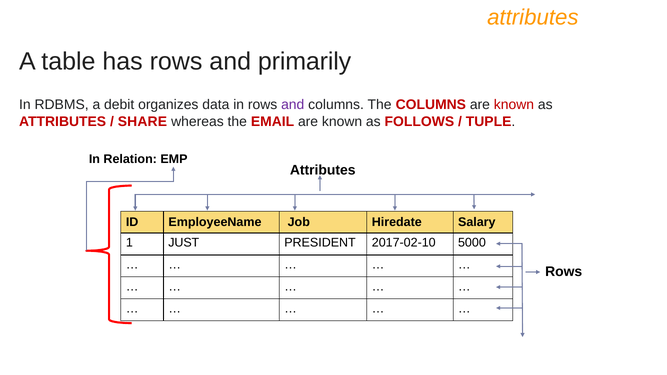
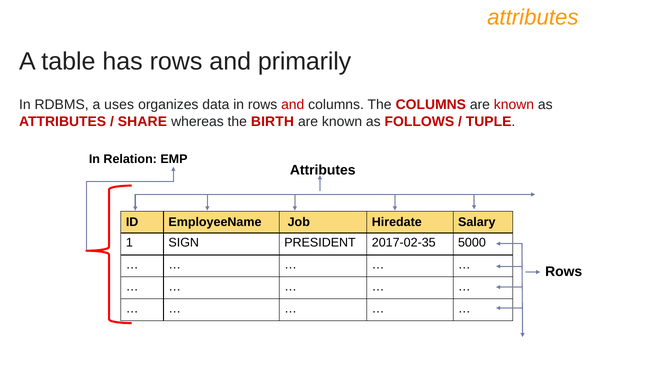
debit: debit -> uses (119, 105)
and colour: purple -> red (293, 105)
EMAIL: EMAIL -> BIRTH (272, 121)
JUST: JUST -> SIGN (184, 243)
2017-02-10: 2017-02-10 -> 2017-02-35 (404, 243)
